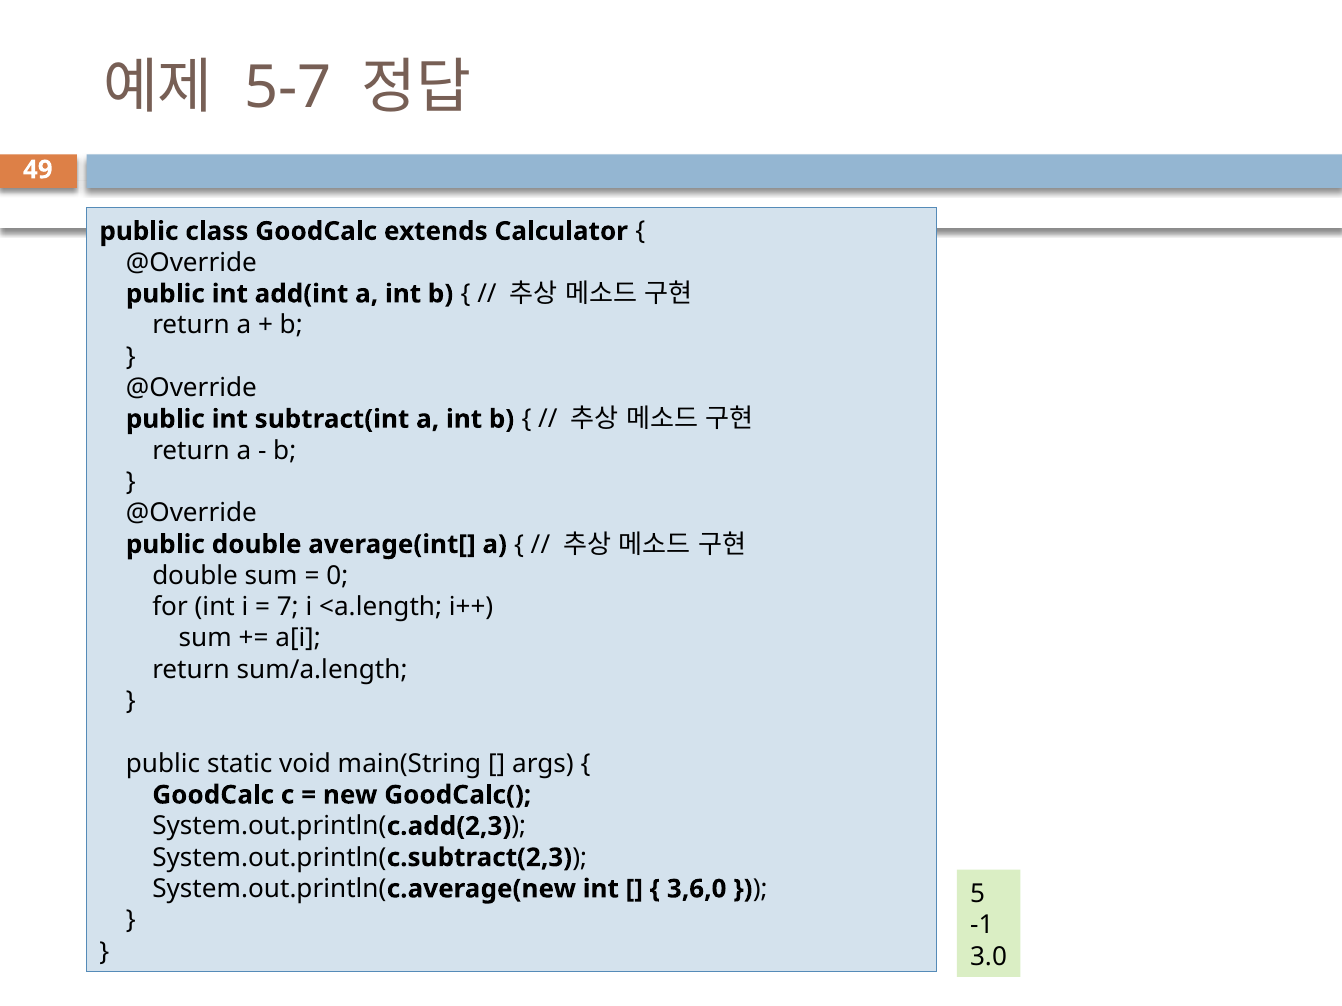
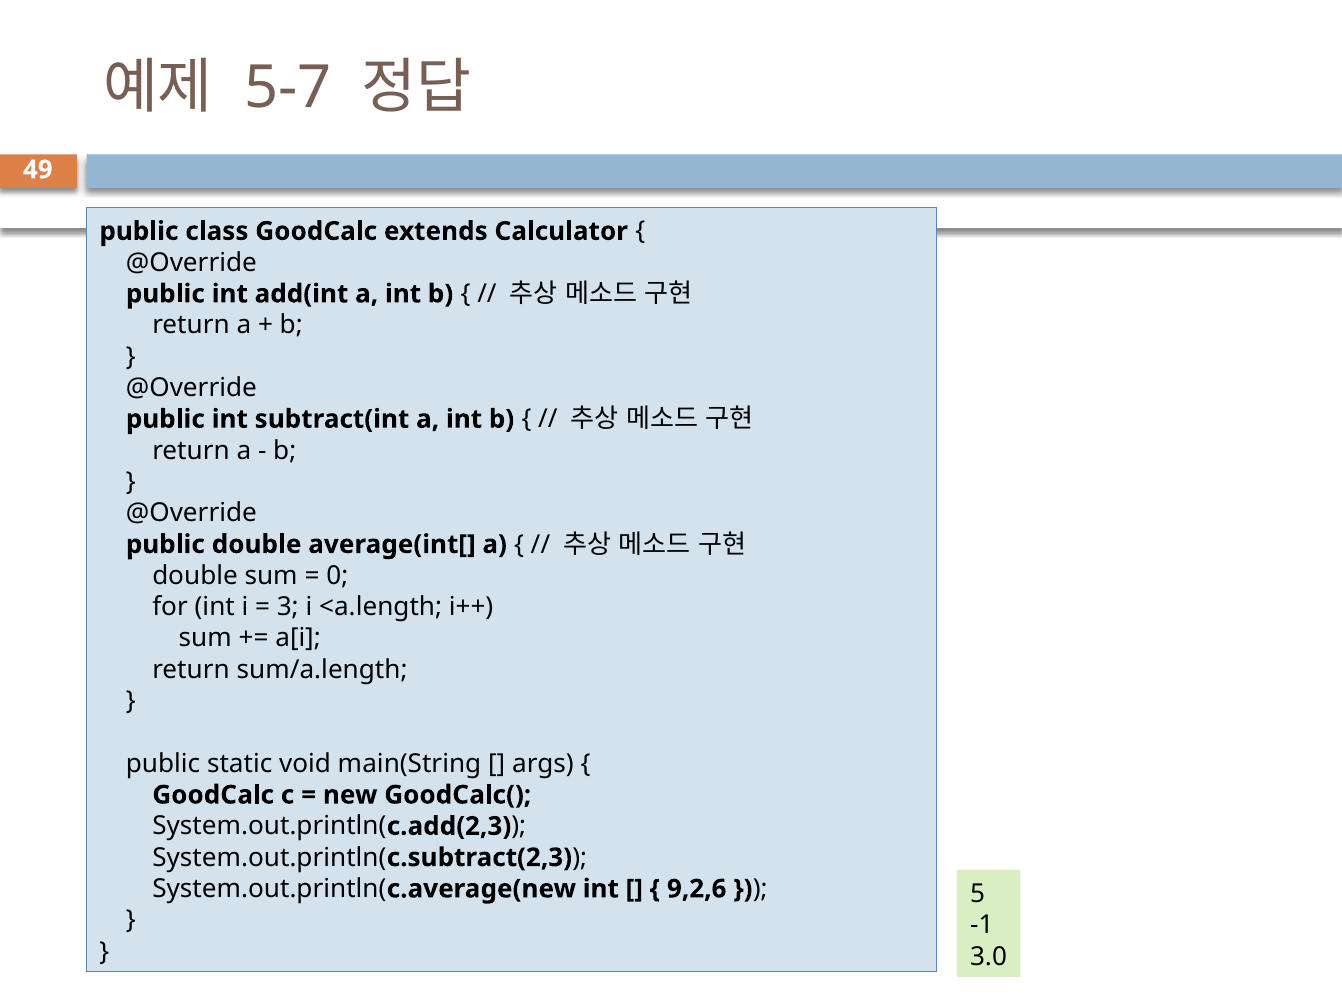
7: 7 -> 3 (288, 607)
3,6,0: 3,6,0 -> 9,2,6 (697, 889)
